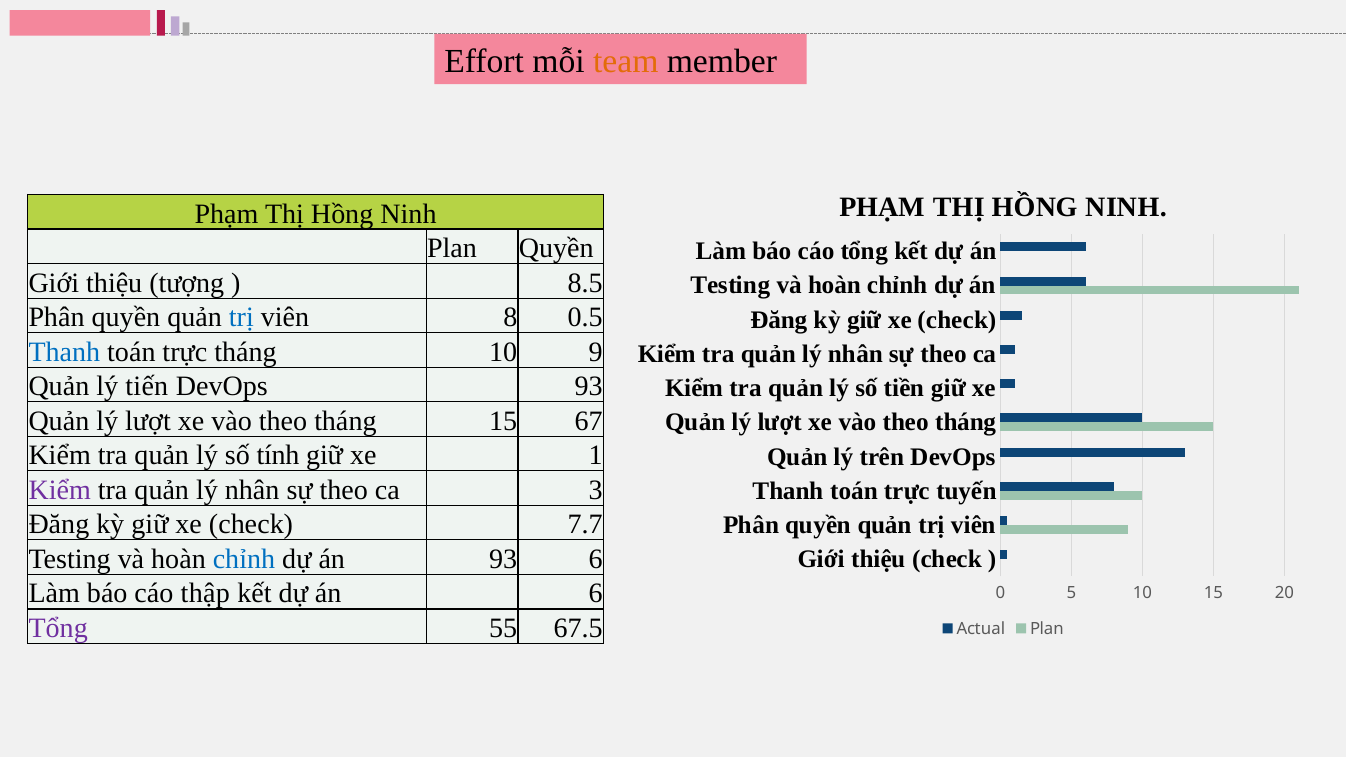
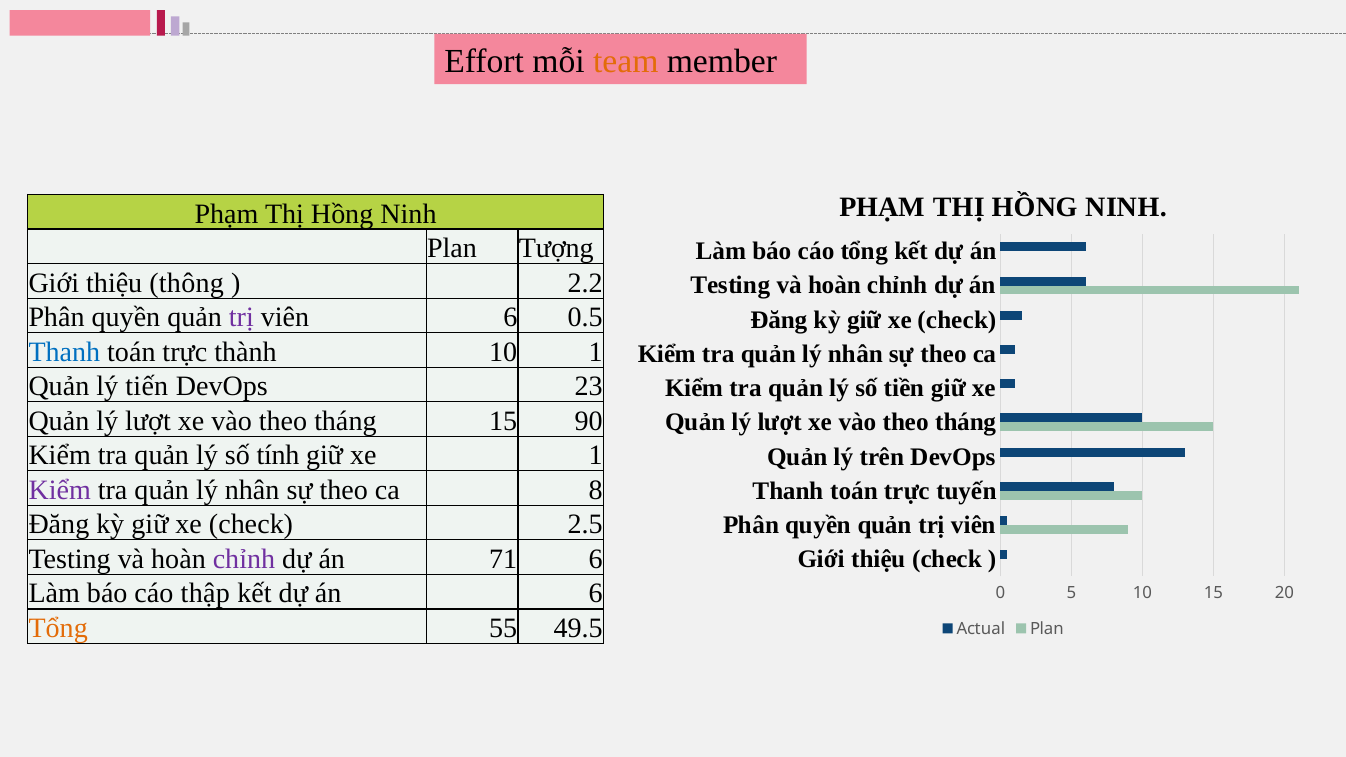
Plan Quyền: Quyền -> Tượng (556, 248)
tượng: tượng -> thông (187, 283)
8.5: 8.5 -> 2.2 (585, 283)
trị colour: blue -> purple (241, 317)
viên 8: 8 -> 6 (510, 317)
trực tháng: tháng -> thành (246, 352)
10 9: 9 -> 1 (596, 352)
DevOps 93: 93 -> 23 (589, 387)
67: 67 -> 90 (589, 421)
3: 3 -> 8 (596, 490)
7.7: 7.7 -> 2.5 (585, 525)
chỉnh colour: blue -> purple (244, 559)
án 93: 93 -> 71 (503, 559)
Tổng colour: purple -> orange (58, 628)
67.5: 67.5 -> 49.5 (578, 628)
